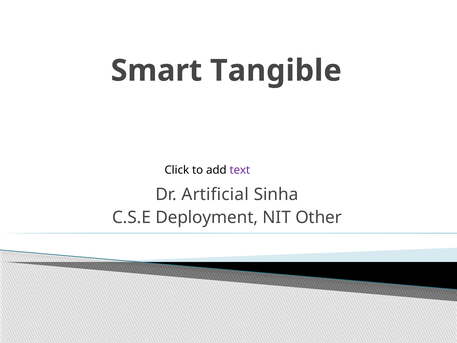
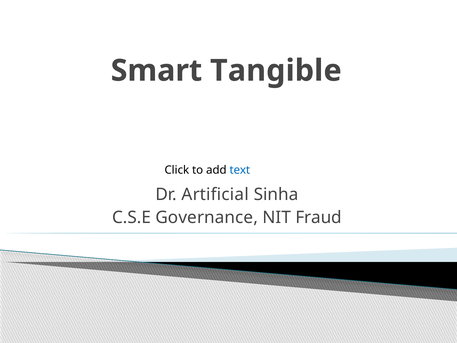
text colour: purple -> blue (240, 170)
Deployment: Deployment -> Governance (207, 217)
Other: Other -> Fraud (319, 217)
